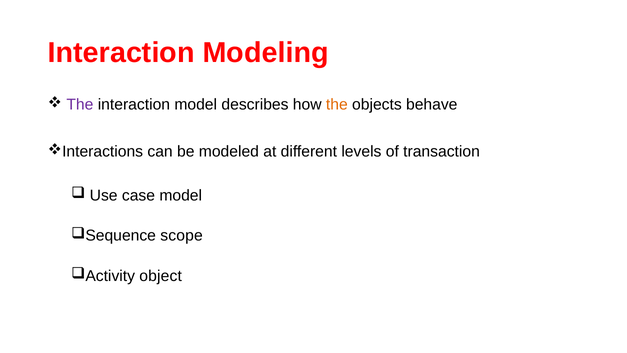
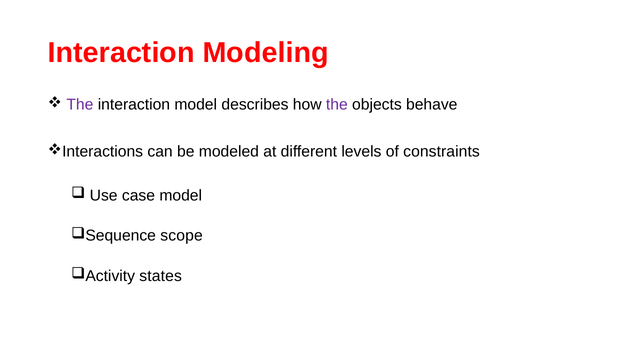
the colour: orange -> purple (337, 105)
transaction: transaction -> constraints (441, 152)
object: object -> states (161, 276)
